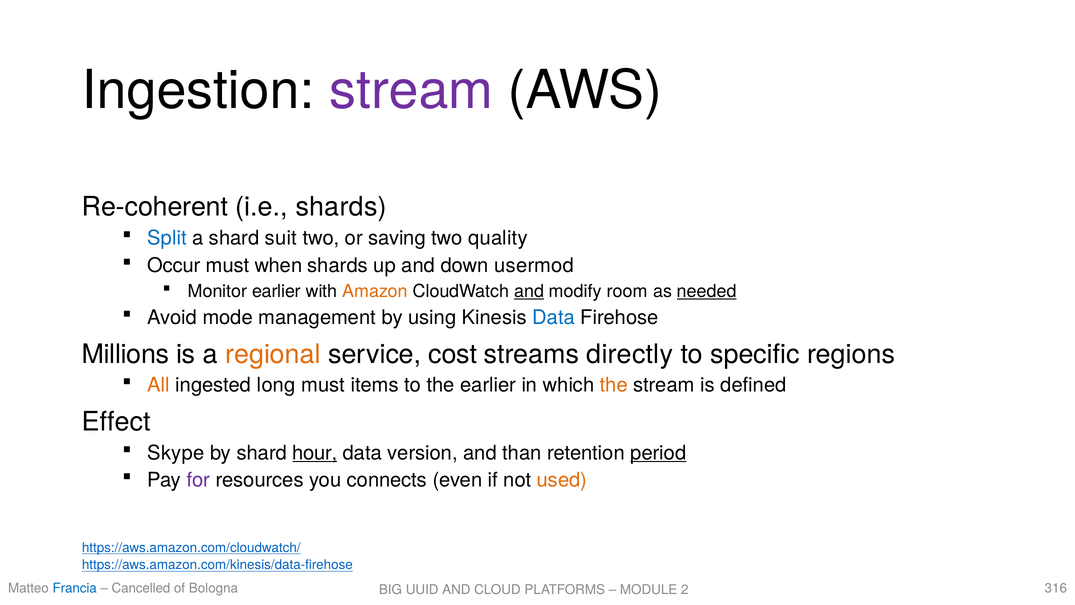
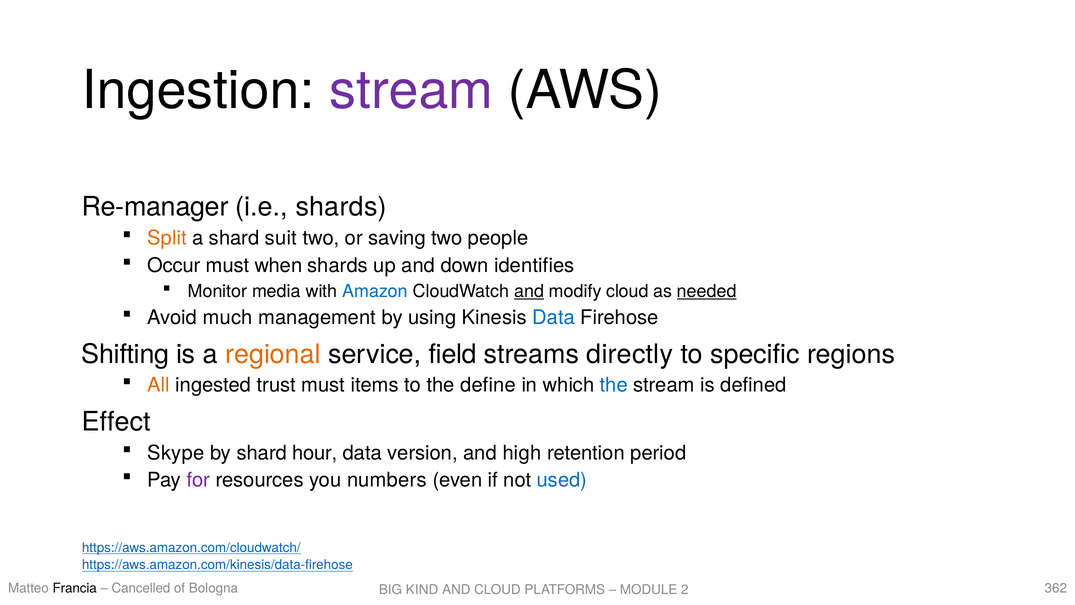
Re-coherent: Re-coherent -> Re-manager (155, 207)
Split colour: blue -> orange (167, 238)
quality: quality -> people (498, 238)
usermod: usermod -> identifies (534, 265)
Monitor earlier: earlier -> media (276, 291)
Amazon colour: orange -> blue (375, 291)
modify room: room -> cloud (627, 291)
mode: mode -> much (228, 317)
Millions: Millions -> Shifting (125, 354)
cost: cost -> field (453, 354)
long: long -> trust (276, 385)
the earlier: earlier -> define (488, 385)
the colour: orange -> blue (614, 385)
hour underline: present -> none (315, 453)
than: than -> high (522, 453)
period underline: present -> none (658, 453)
connects: connects -> numbers (387, 480)
used colour: orange -> blue (562, 480)
Francia colour: blue -> black (75, 588)
316: 316 -> 362 (1056, 588)
UUID: UUID -> KIND (422, 589)
